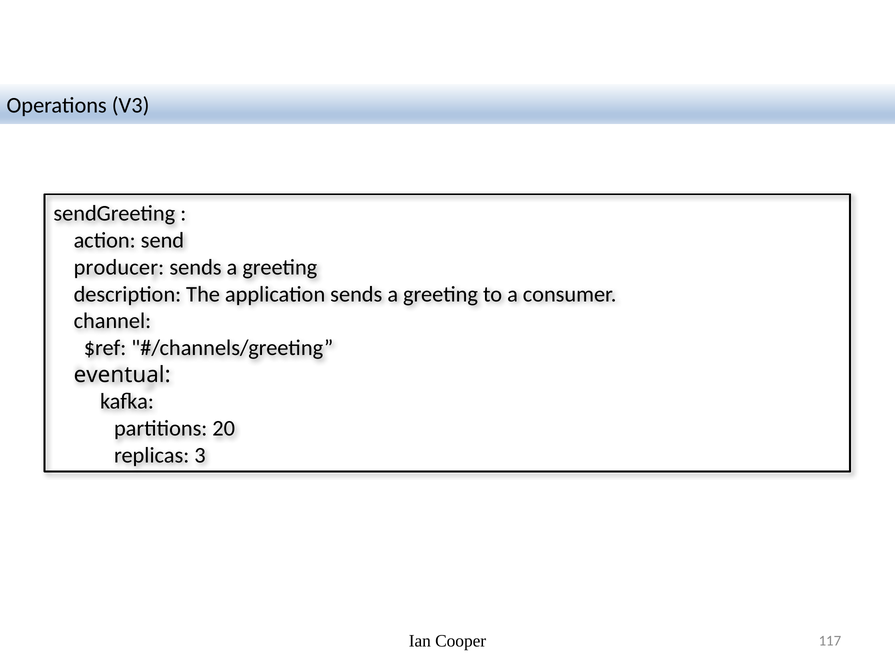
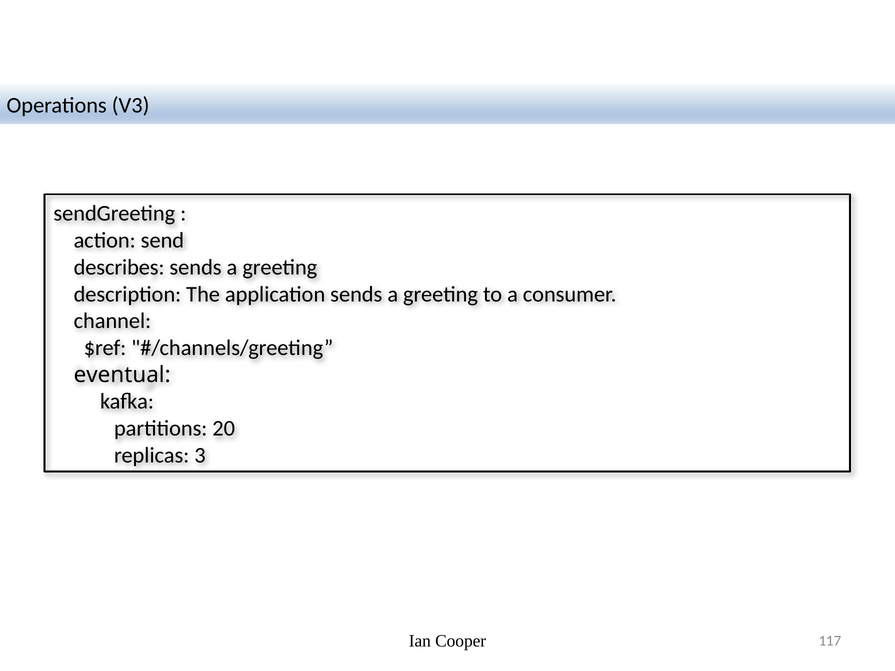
producer: producer -> describes (119, 267)
